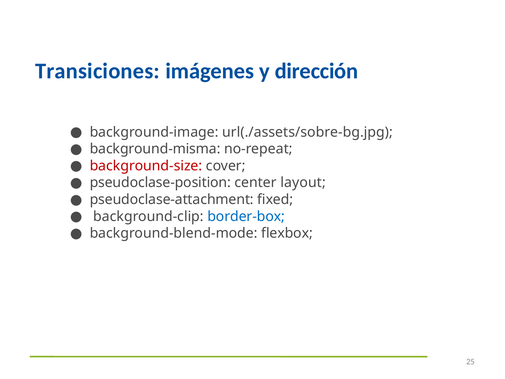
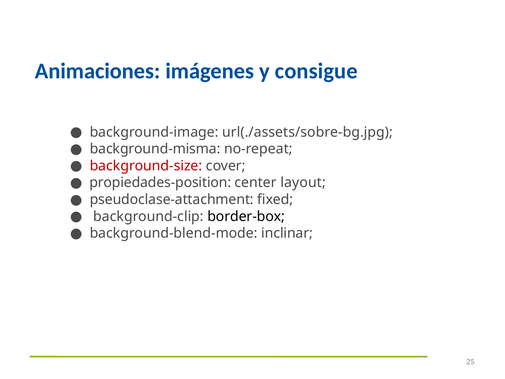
Transiciones: Transiciones -> Animaciones (98, 71)
dirección: dirección -> consigue (316, 71)
pseudoclase-position: pseudoclase-position -> propiedades-position (160, 183)
border-box colour: blue -> black (246, 216)
flexbox: flexbox -> inclinar (287, 233)
